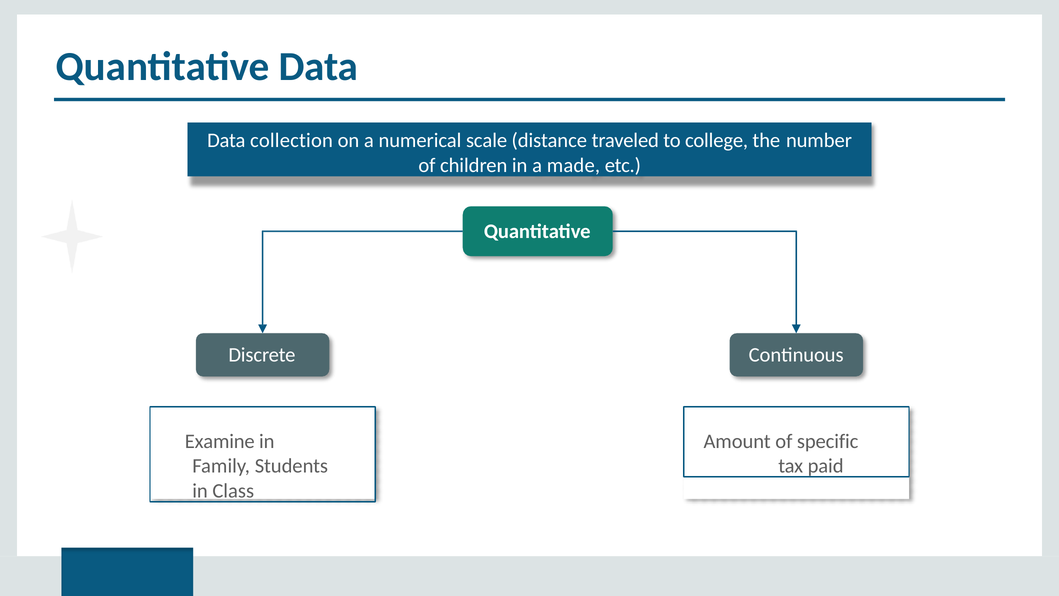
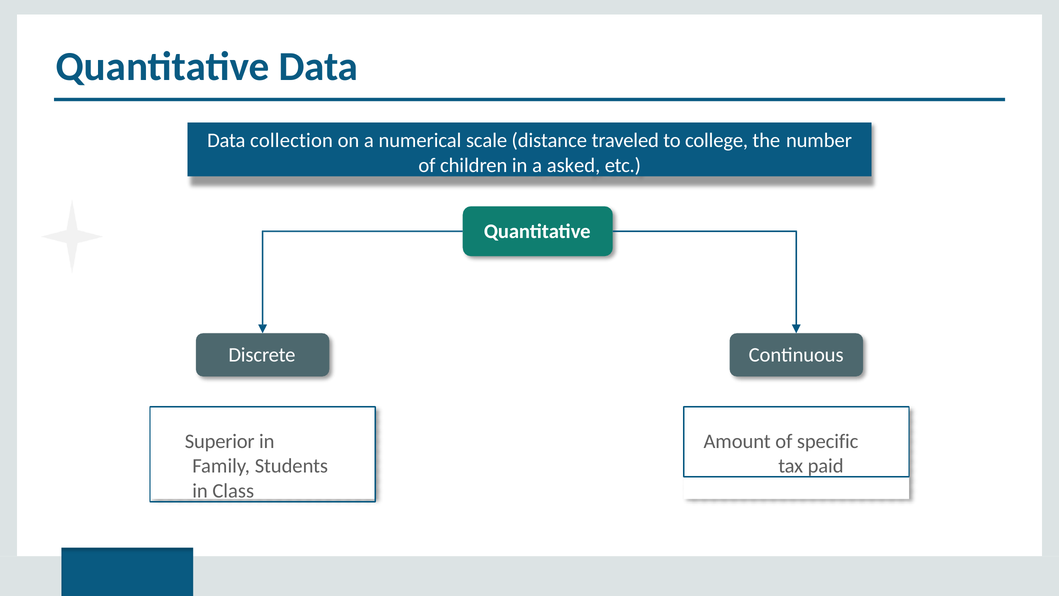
made: made -> asked (574, 165)
Examine: Examine -> Superior (220, 441)
